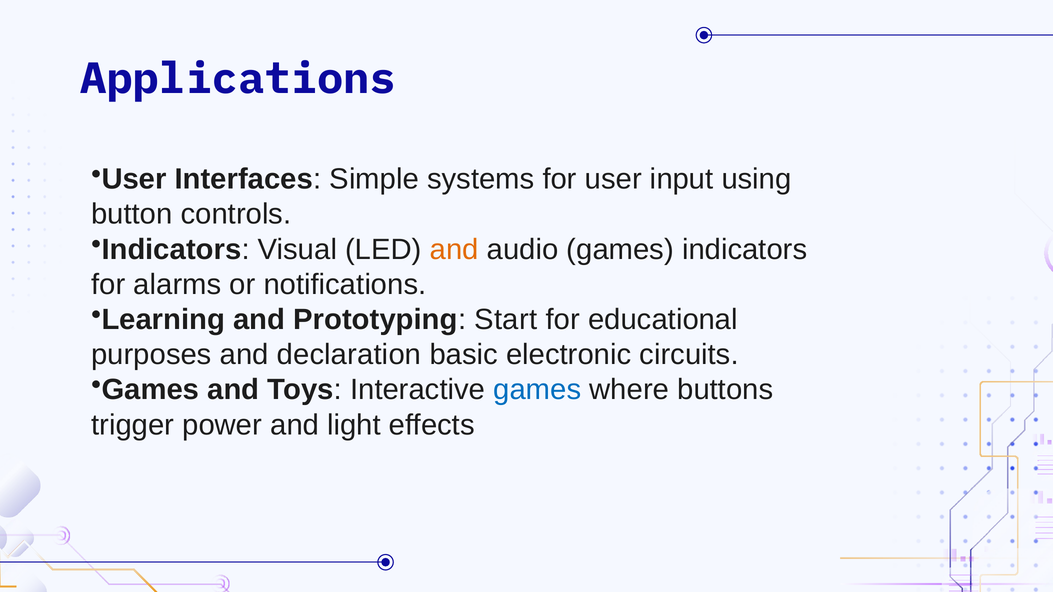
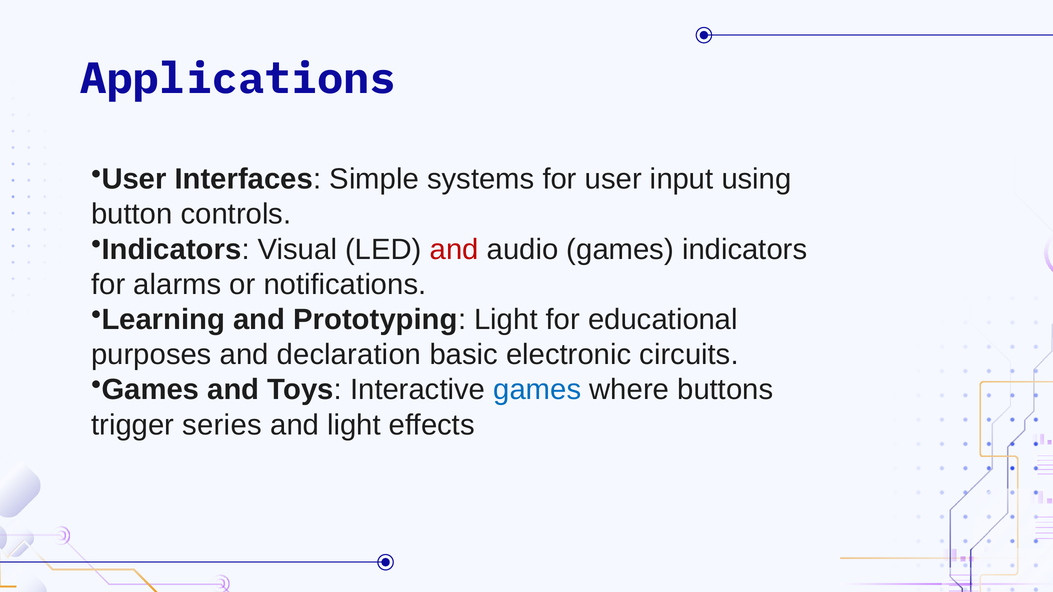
and colour: orange -> red (454, 250)
Prototyping Start: Start -> Light (506, 320)
power: power -> series (222, 425)
